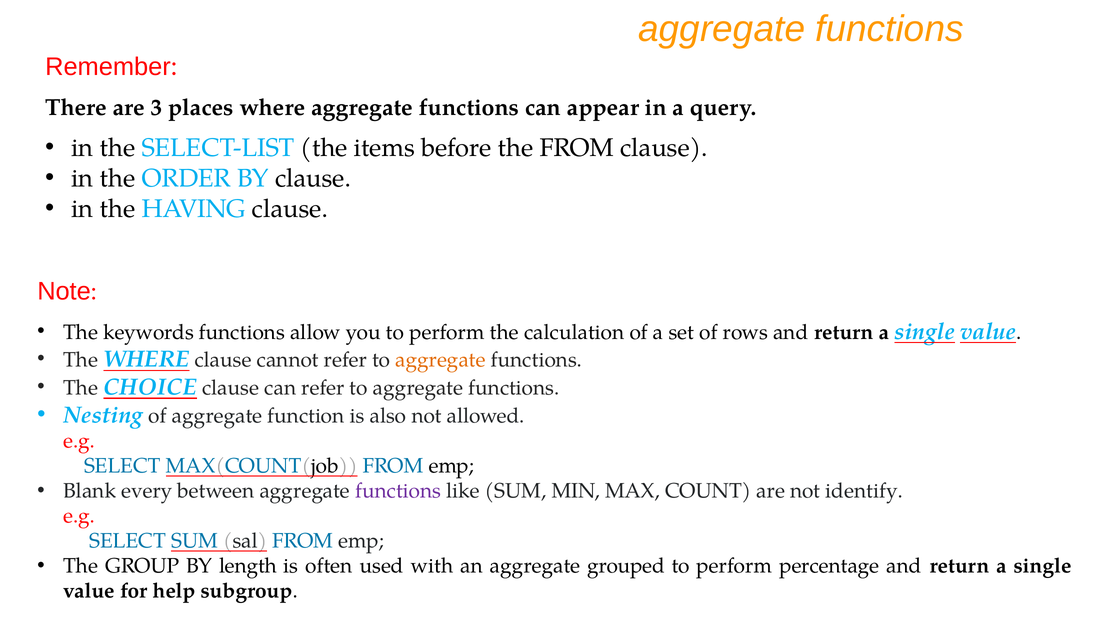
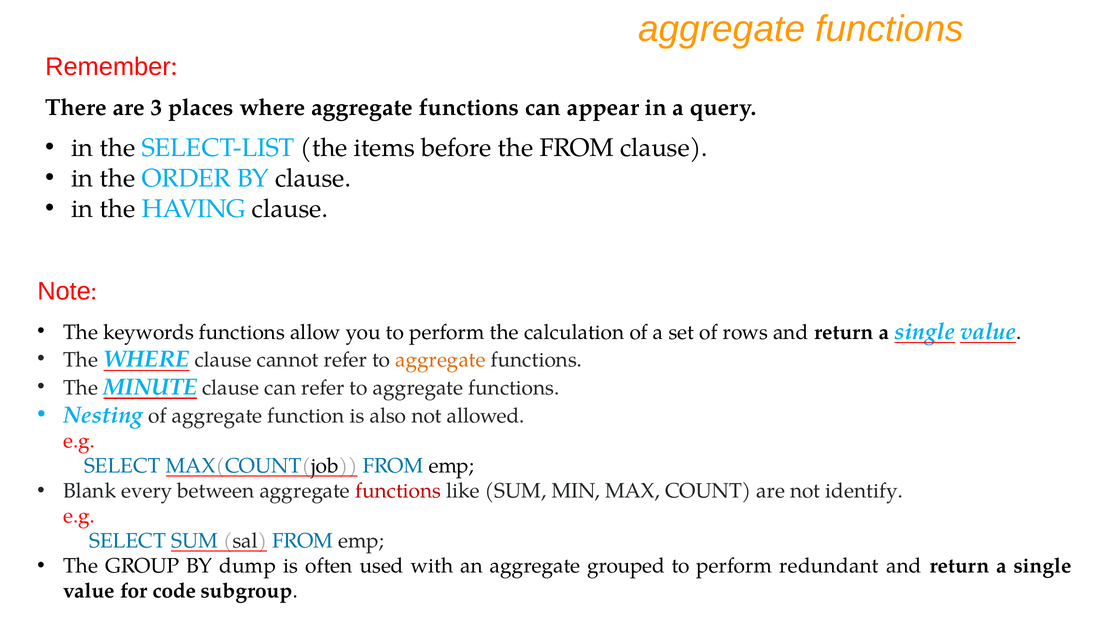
CHOICE: CHOICE -> MINUTE (150, 387)
functions colour: purple -> red (398, 491)
length: length -> dump (248, 566)
percentage: percentage -> redundant (829, 566)
help: help -> code (174, 591)
